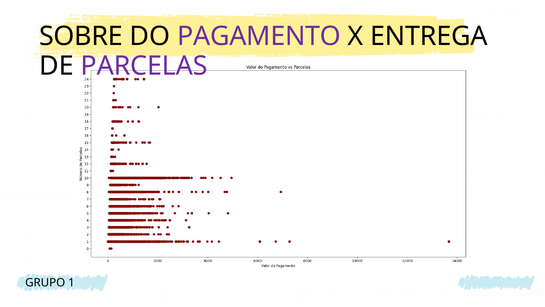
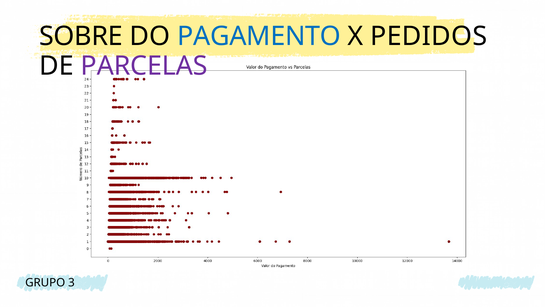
PAGAMENTO colour: purple -> blue (259, 36)
ENTREGA: ENTREGA -> PEDIDOS (429, 36)
1: 1 -> 3 (71, 282)
